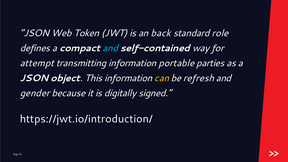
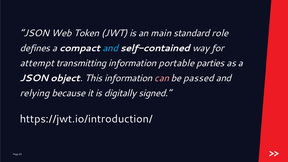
back: back -> main (161, 33)
can colour: yellow -> pink (162, 78)
refresh: refresh -> passed (199, 78)
gender: gender -> relying (35, 93)
